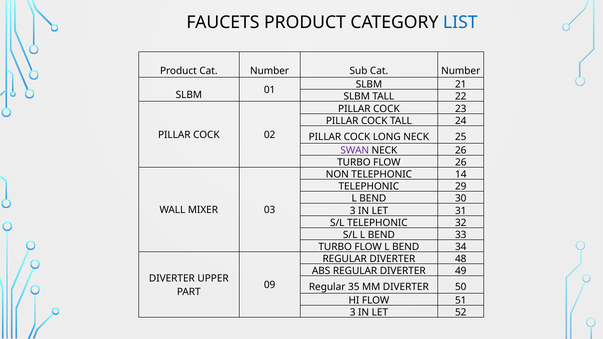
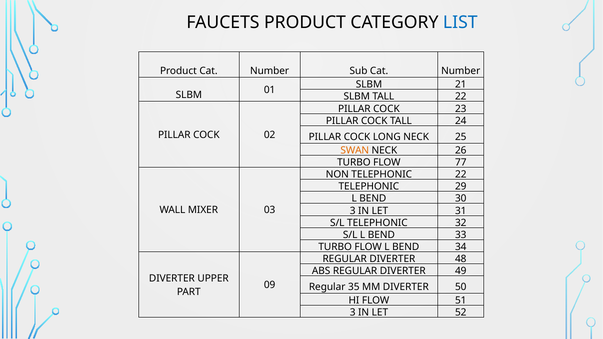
SWAN colour: purple -> orange (355, 150)
FLOW 26: 26 -> 77 (461, 163)
TELEPHONIC 14: 14 -> 22 (461, 175)
